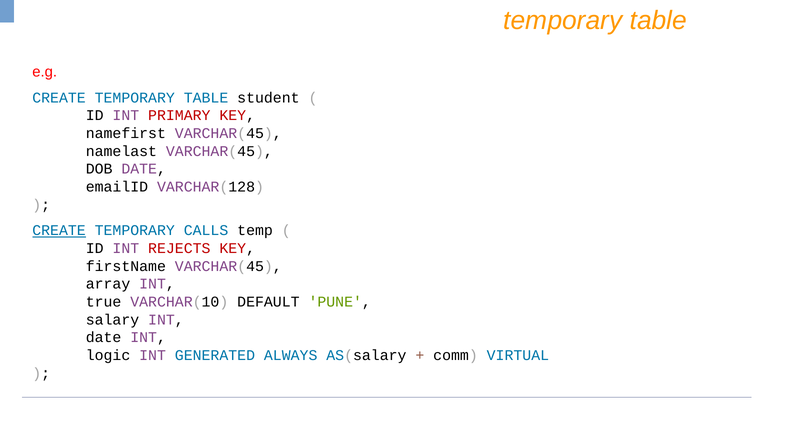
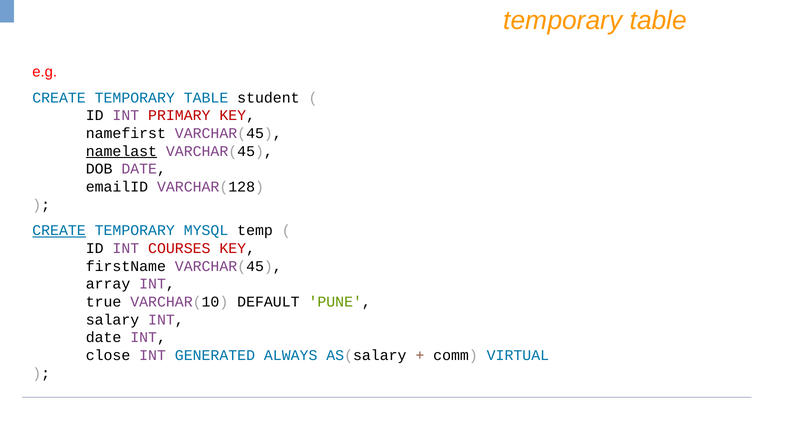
namelast underline: none -> present (121, 151)
CALLS: CALLS -> MYSQL (206, 230)
REJECTS: REJECTS -> COURSES (179, 248)
logic: logic -> close (108, 355)
